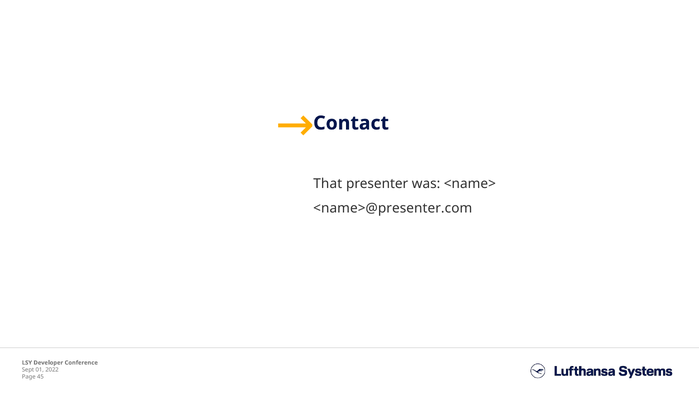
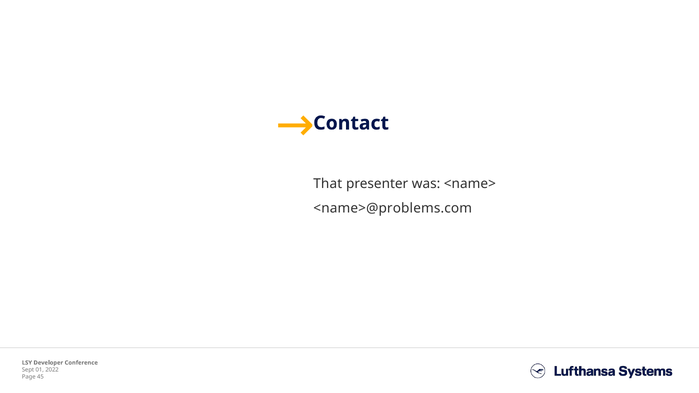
<name>@presenter.com: <name>@presenter.com -> <name>@problems.com (393, 208)
